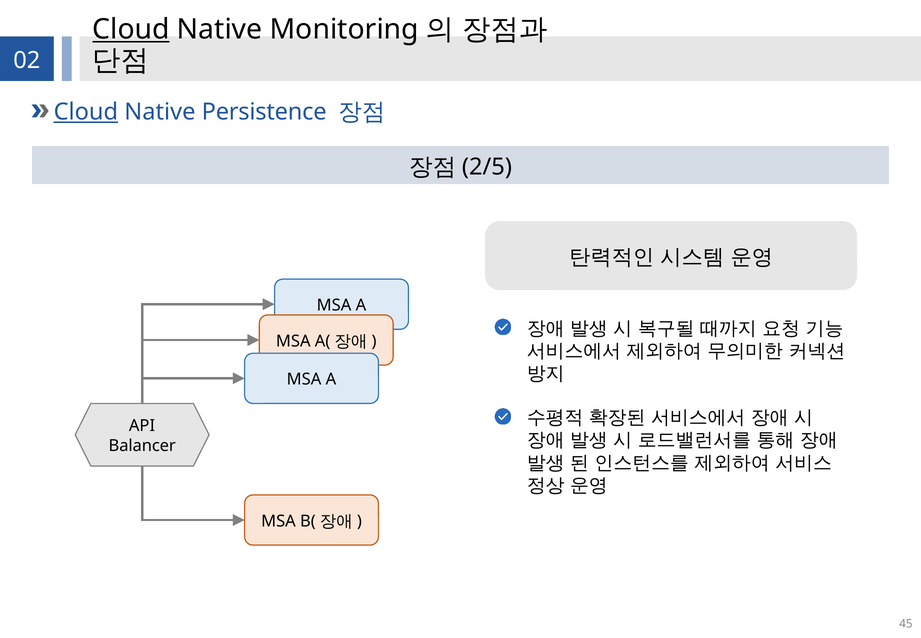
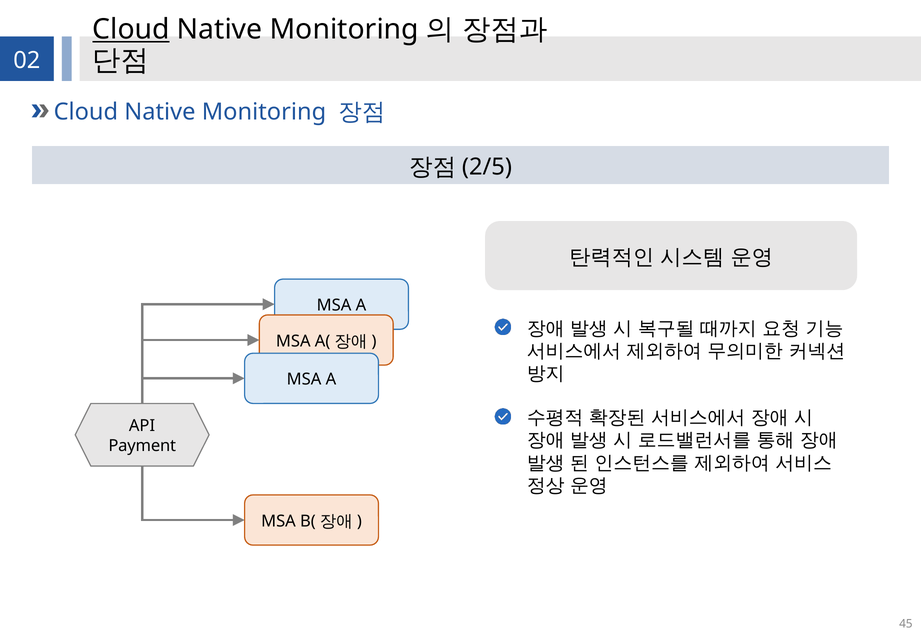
Cloud underline: present -> none (86, 112)
Persistence: Persistence -> Monitoring (264, 112)
Balancer: Balancer -> Payment (142, 446)
